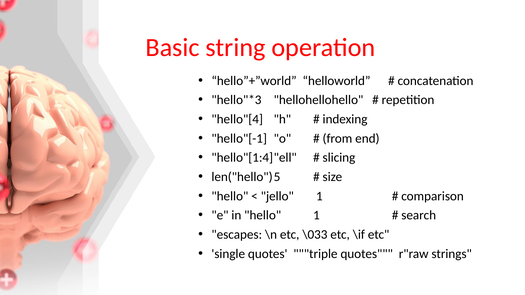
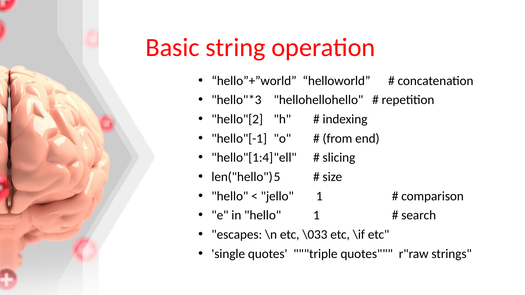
hello"[4: hello"[4 -> hello"[2 (237, 119)
